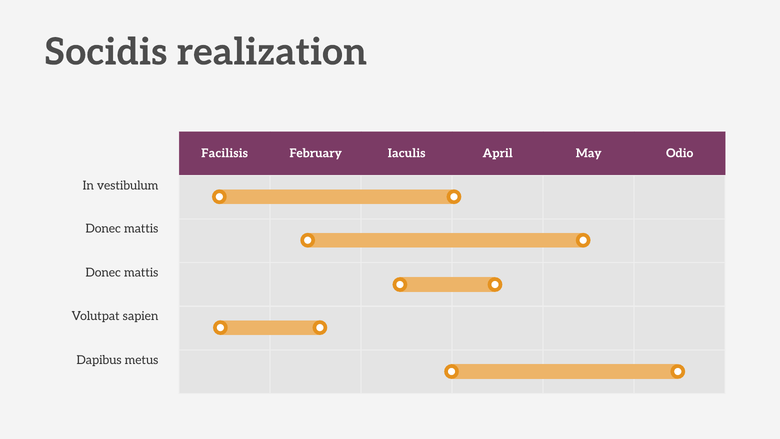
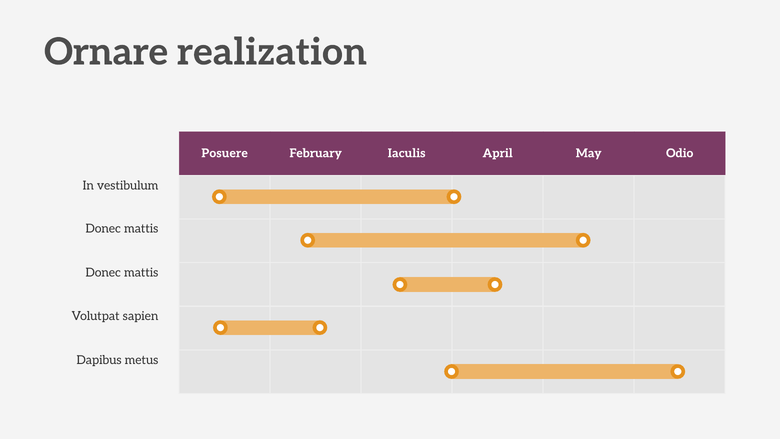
Socidis: Socidis -> Ornare (106, 52)
Facilisis: Facilisis -> Posuere (225, 153)
